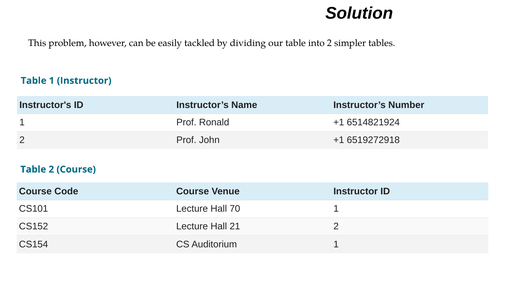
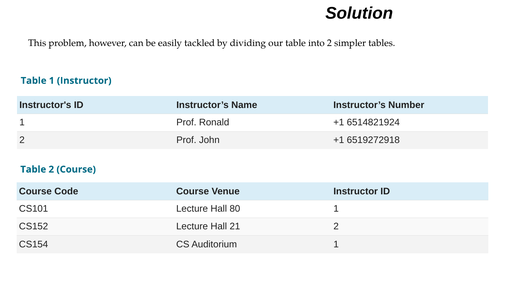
70: 70 -> 80 (235, 209)
